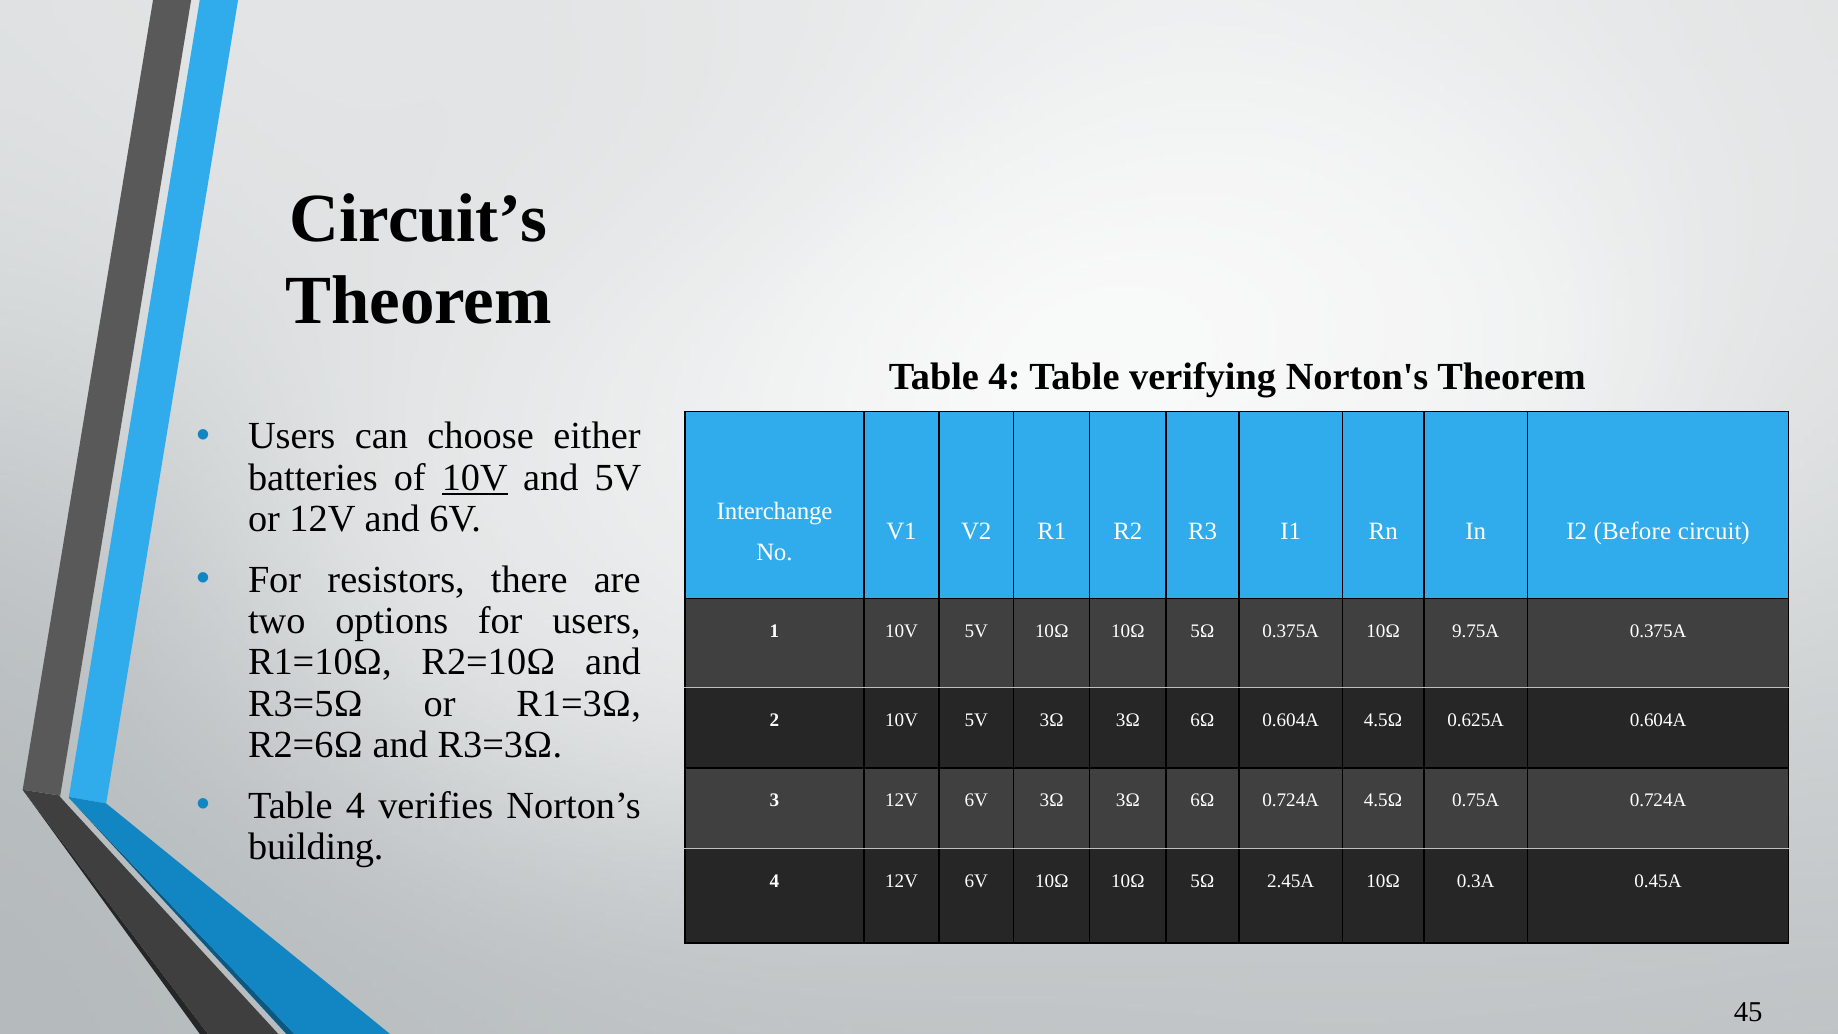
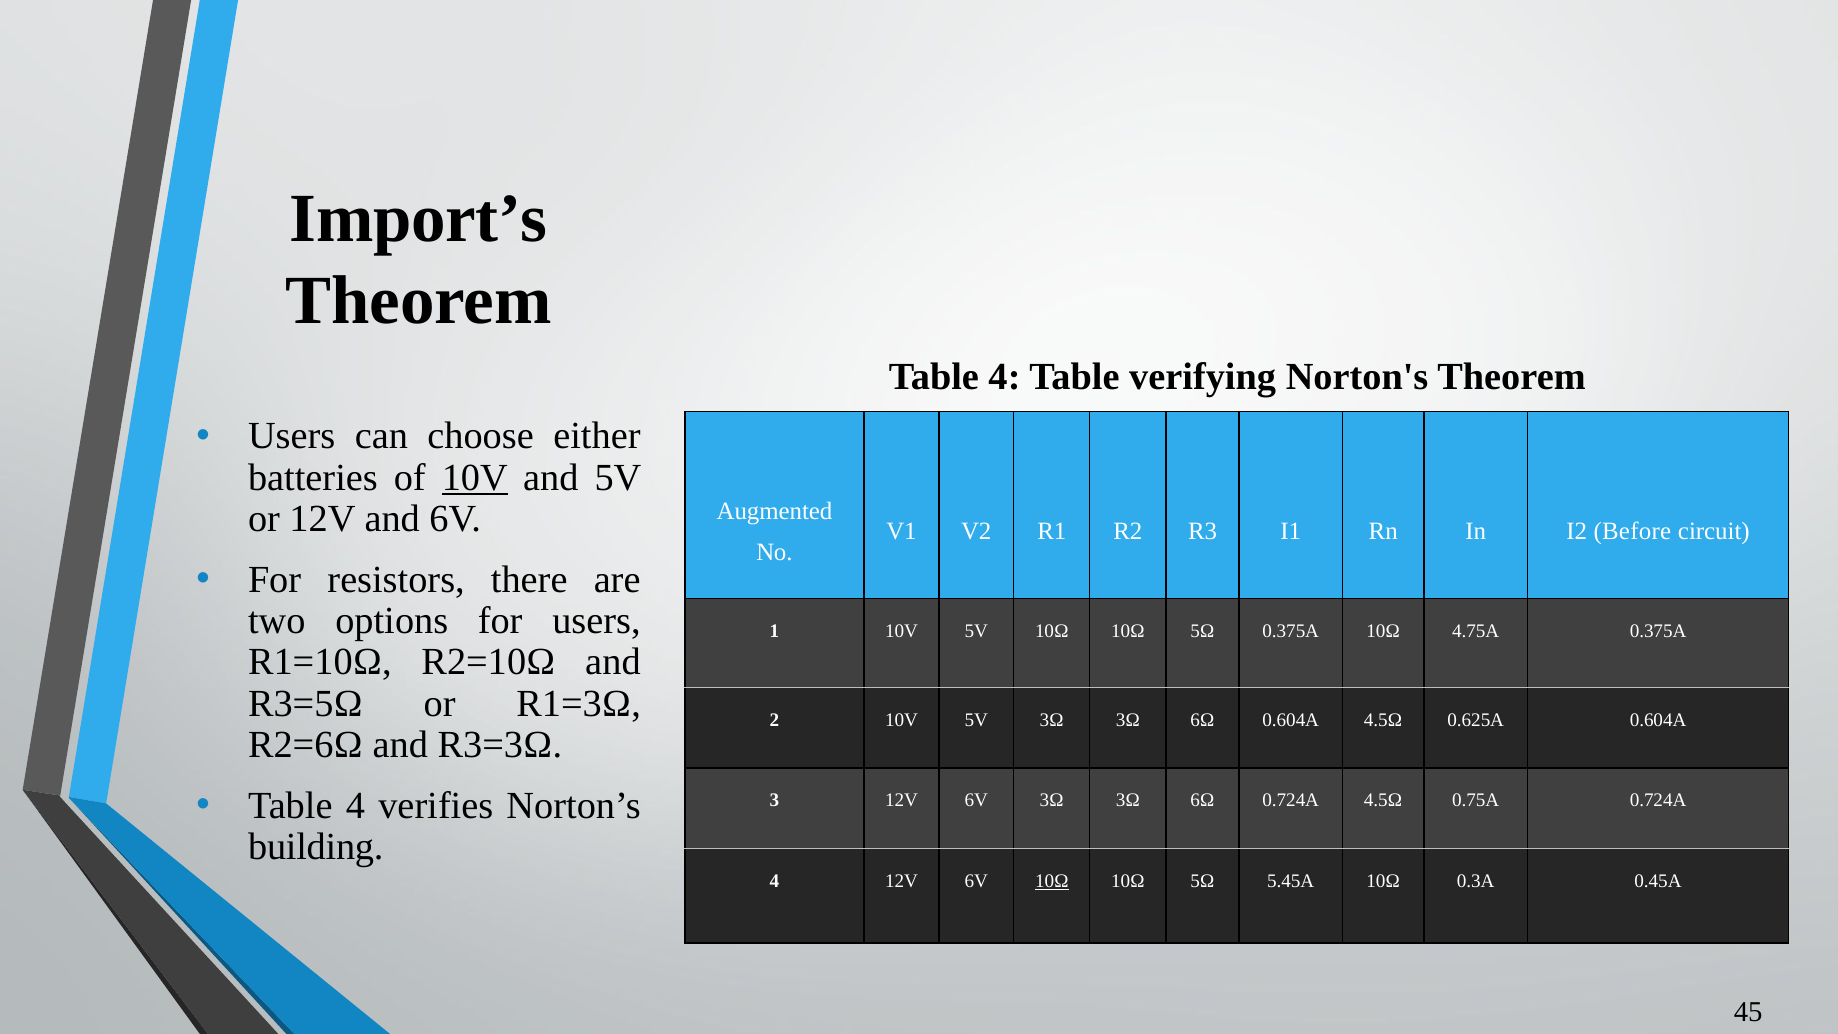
Circuit’s: Circuit’s -> Import’s (419, 218)
Interchange: Interchange -> Augmented (774, 511)
9.75A: 9.75A -> 4.75A (1476, 631)
10Ω underline: none -> present (1052, 881)
2.45A: 2.45A -> 5.45A (1291, 881)
